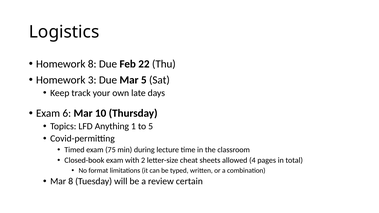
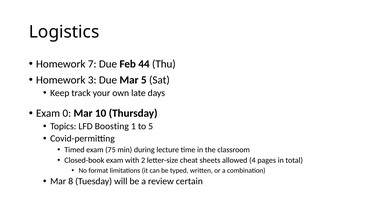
Homework 8: 8 -> 7 (92, 64)
22: 22 -> 44 (144, 64)
6: 6 -> 0 (67, 113)
Anything: Anything -> Boosting (112, 126)
